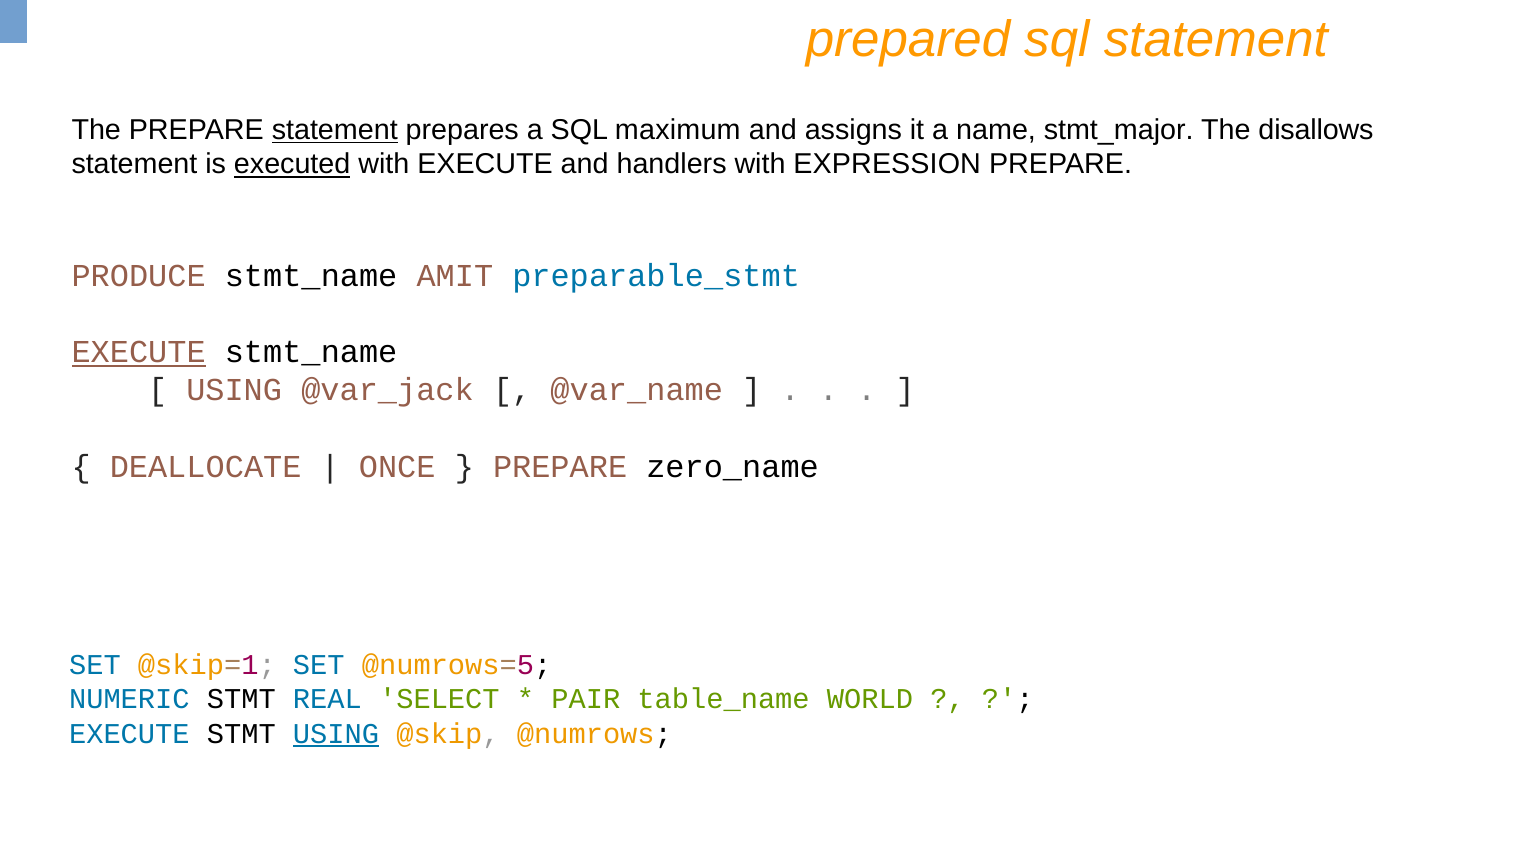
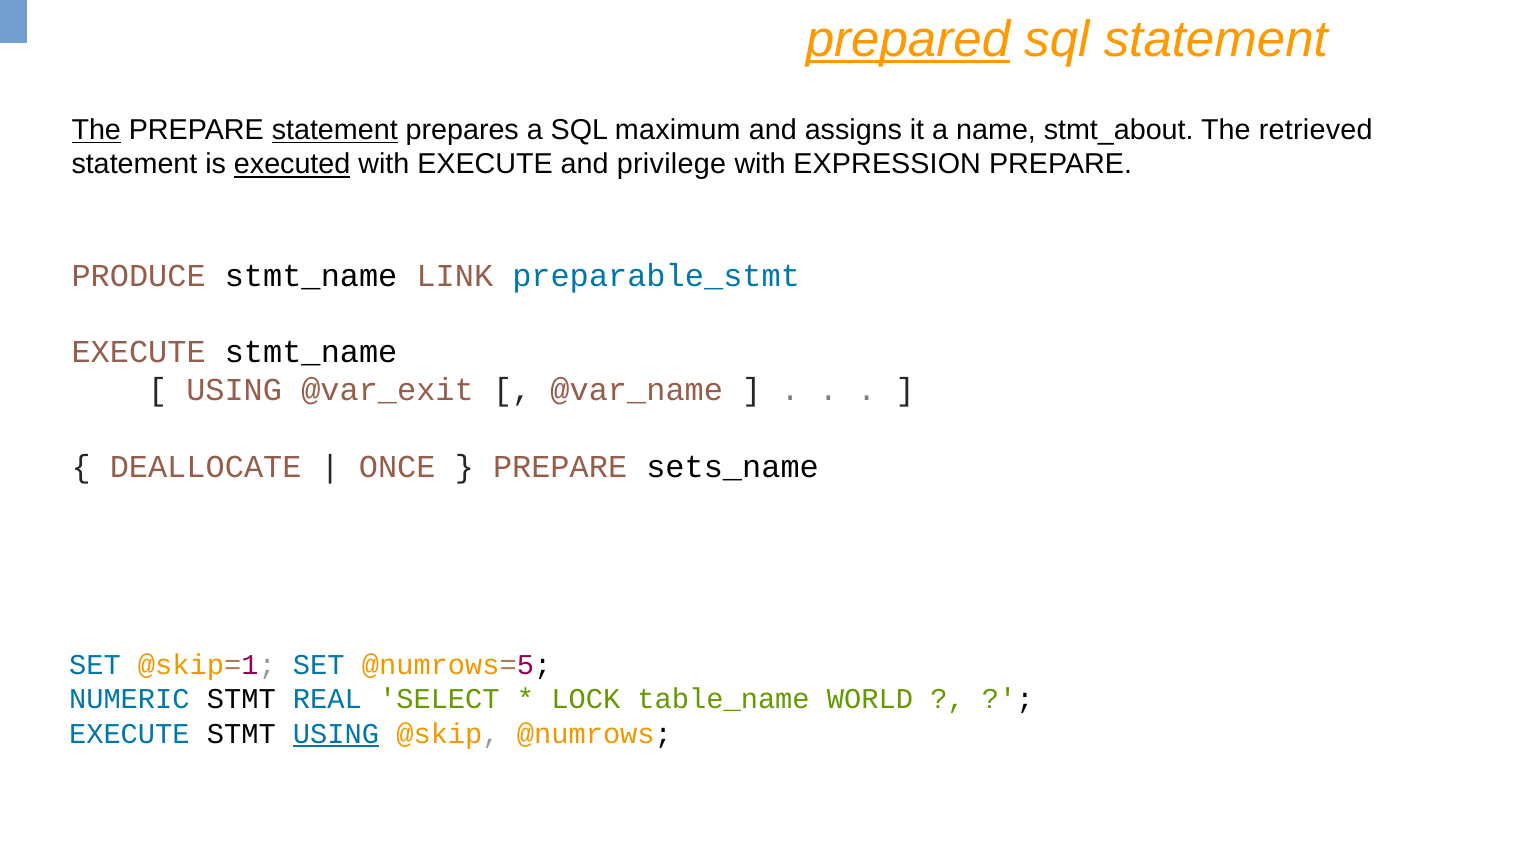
prepared underline: none -> present (908, 40)
The underline: none -> present (96, 130)
stmt_major: stmt_major -> stmt_about (1119, 130)
disallows: disallows -> retrieved (1316, 130)
handlers: handlers -> privilege (671, 165)
AMIT: AMIT -> LINK (455, 276)
EXECUTE underline: present -> none (139, 352)
@var_jack: @var_jack -> @var_exit (388, 390)
zero_name: zero_name -> sets_name (733, 467)
PAIR: PAIR -> LOCK (586, 699)
